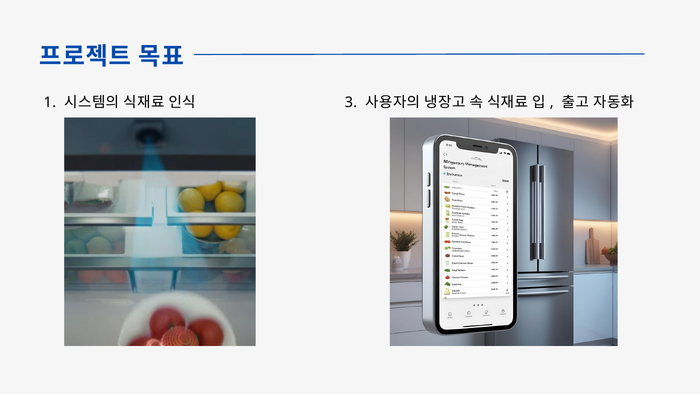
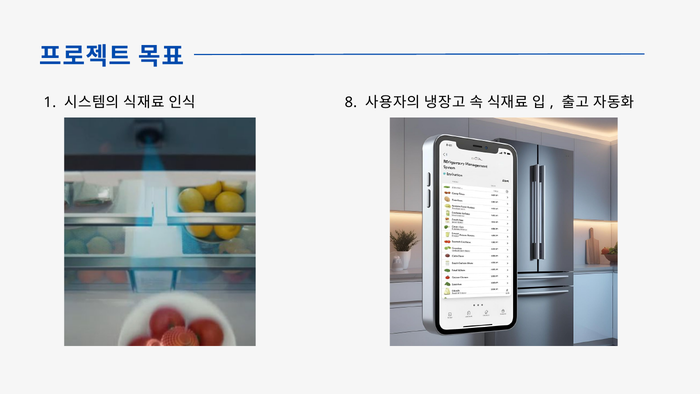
3: 3 -> 8 (351, 103)
